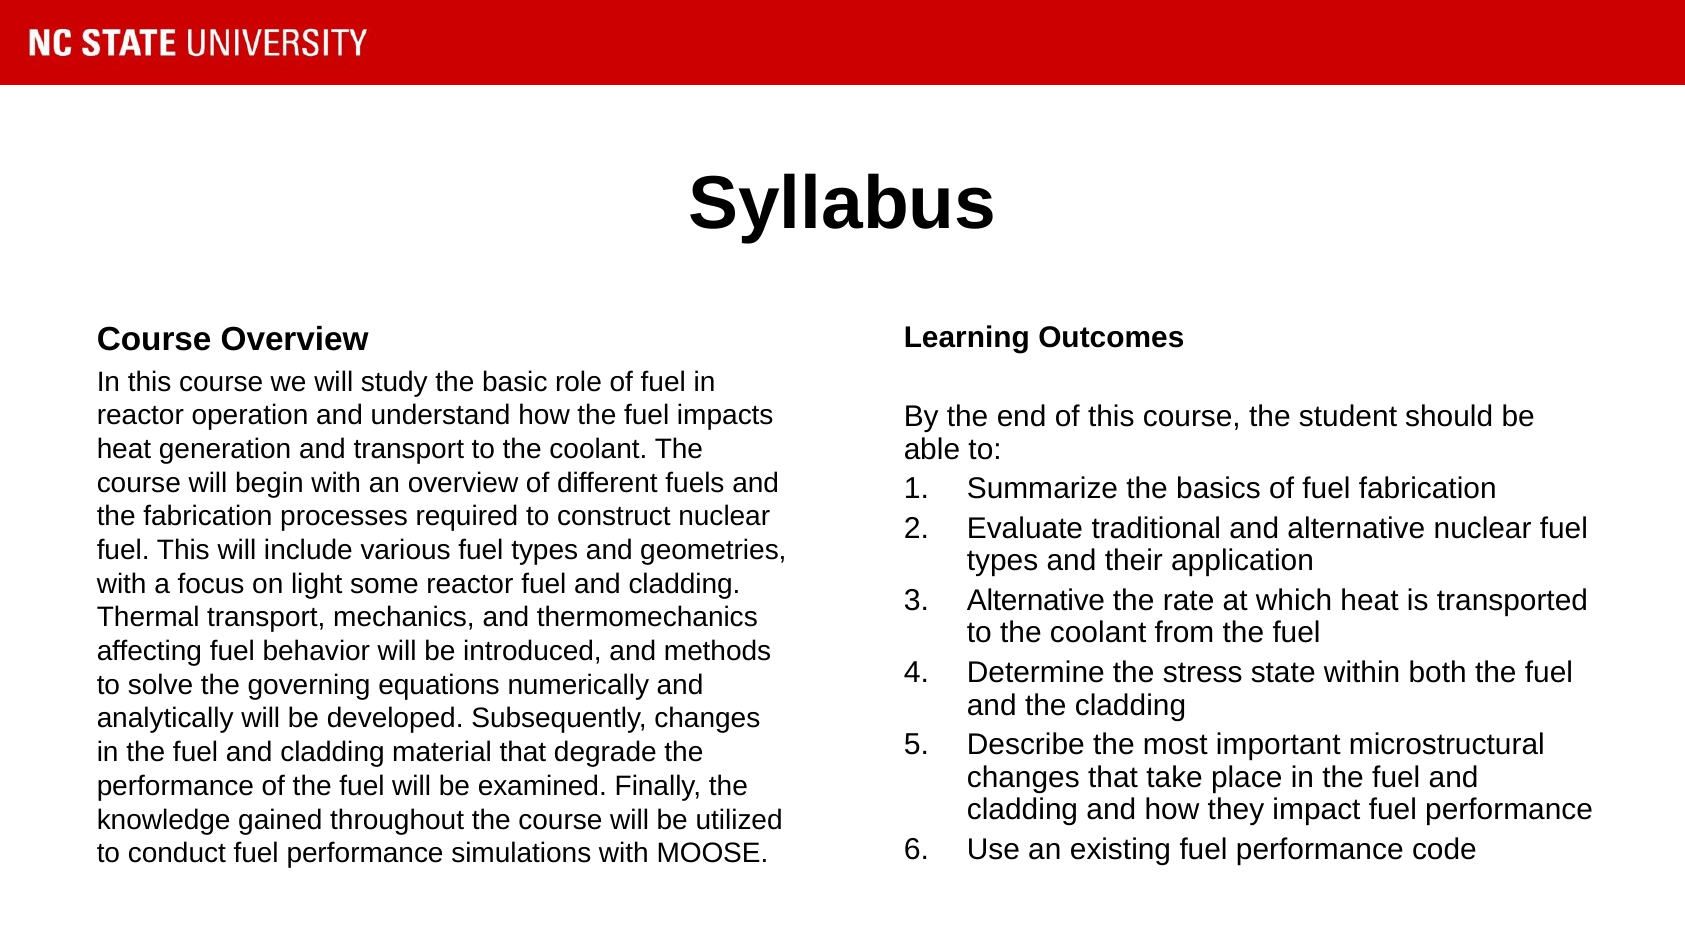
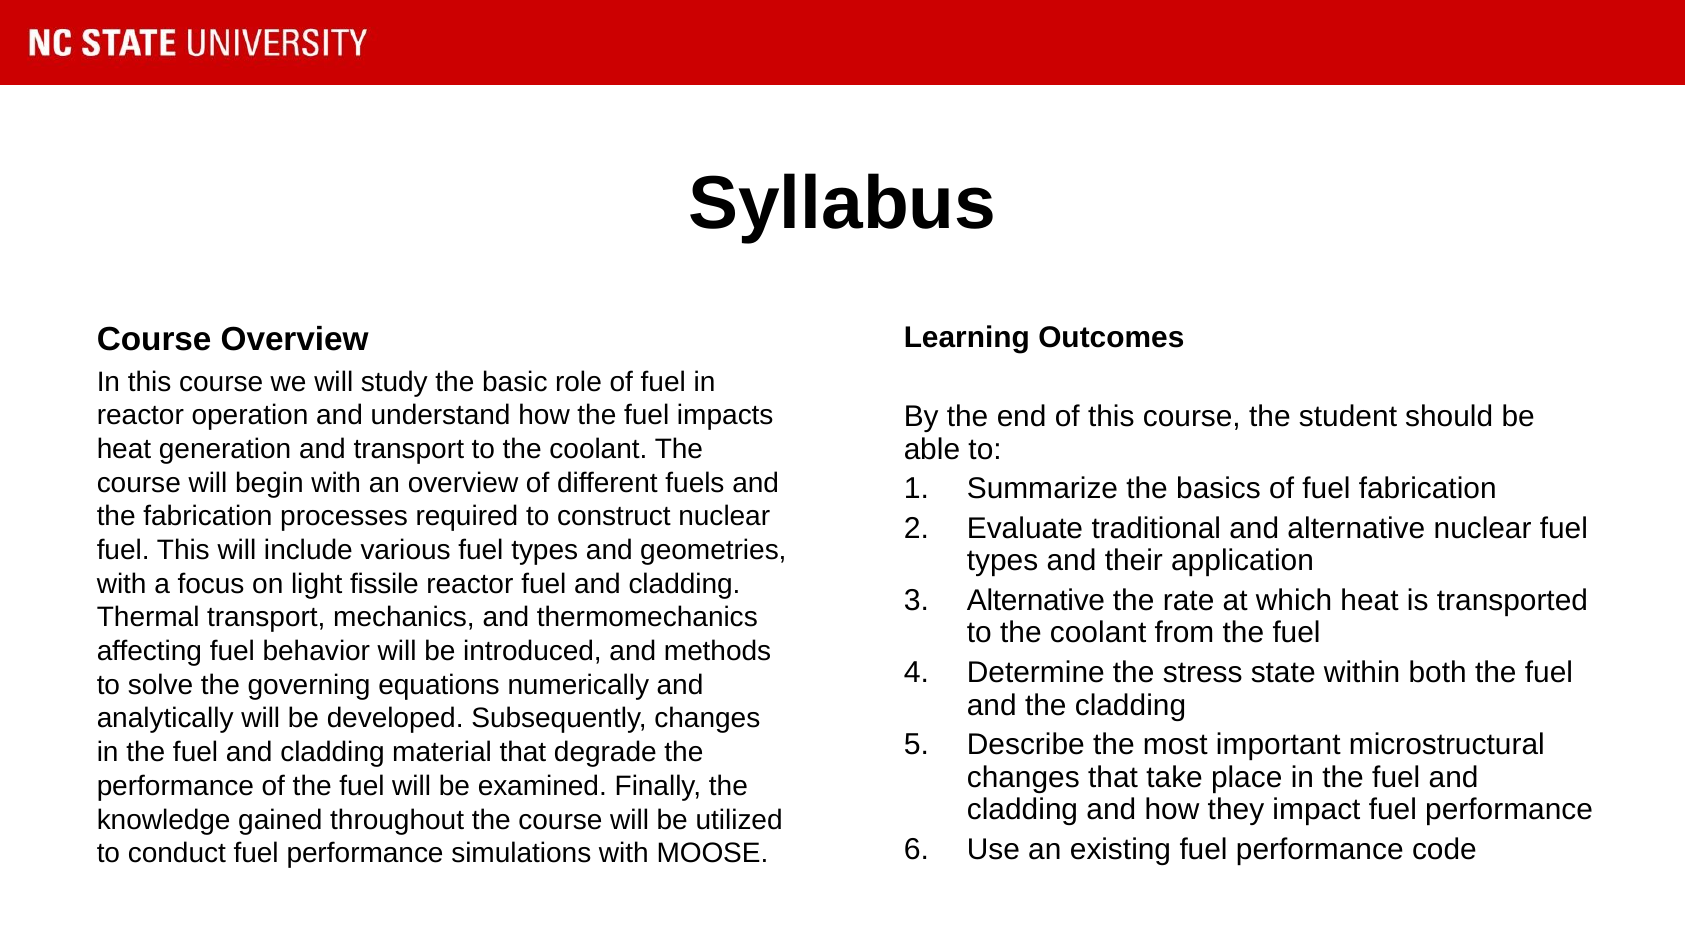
some: some -> fissile (385, 584)
